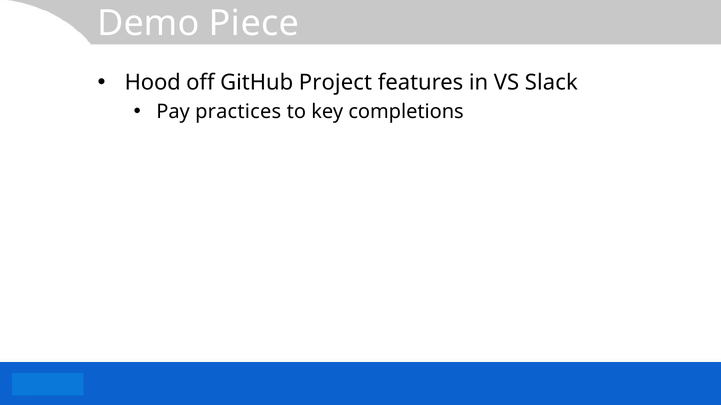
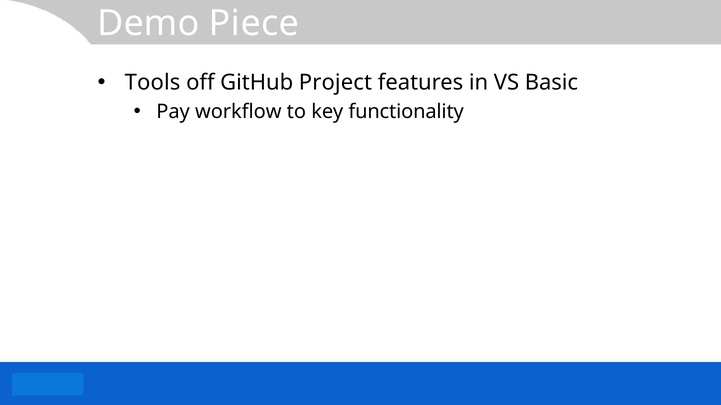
Hood: Hood -> Tools (153, 83)
Slack: Slack -> Basic (551, 83)
practices: practices -> workflow (238, 112)
completions: completions -> functionality (406, 112)
